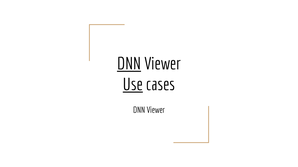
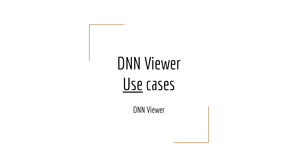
DNN underline: present -> none (129, 64)
